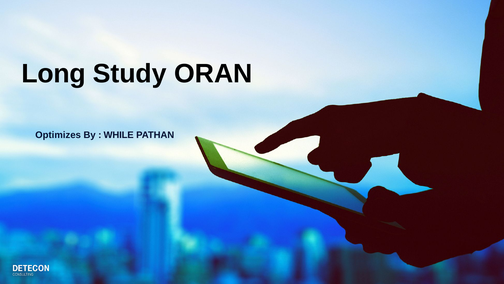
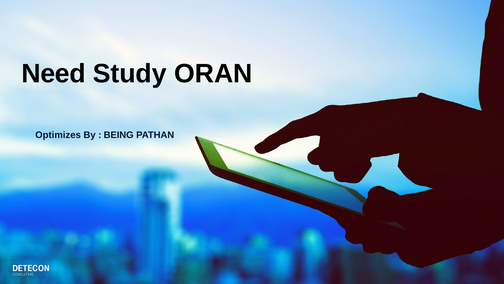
Long: Long -> Need (54, 74)
WHILE: WHILE -> BEING (119, 135)
